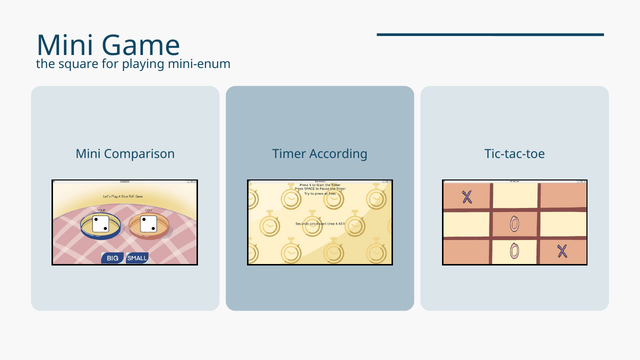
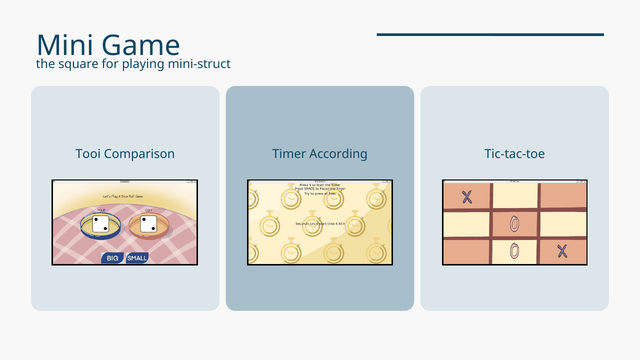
mini-enum: mini-enum -> mini-struct (199, 64)
Mini: Mini -> Tooi (88, 154)
